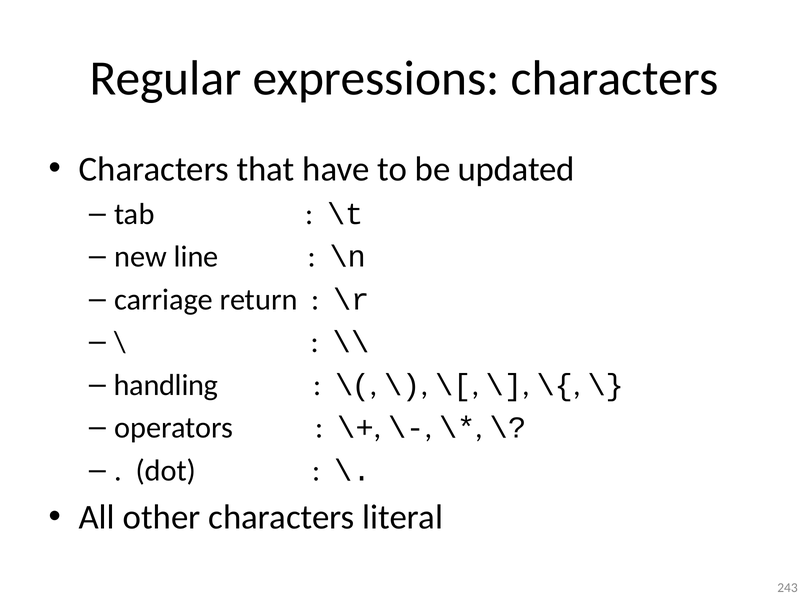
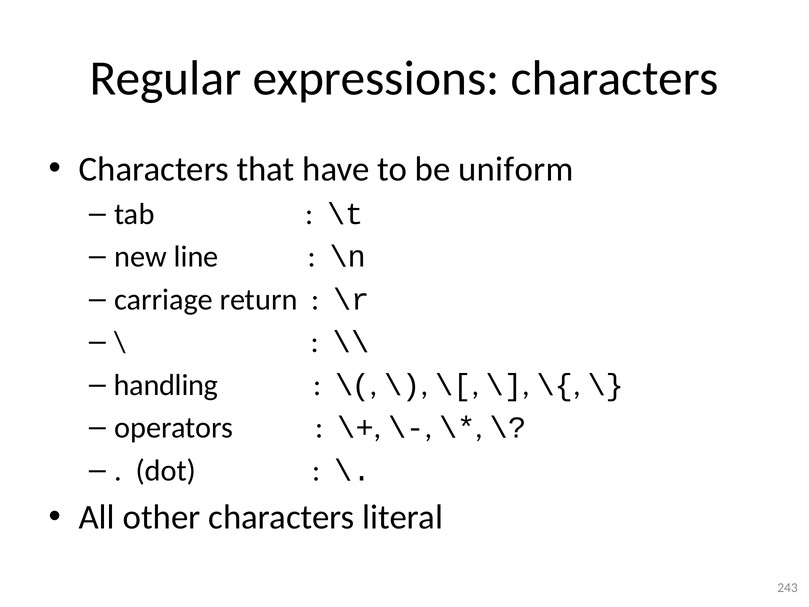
updated: updated -> uniform (516, 169)
